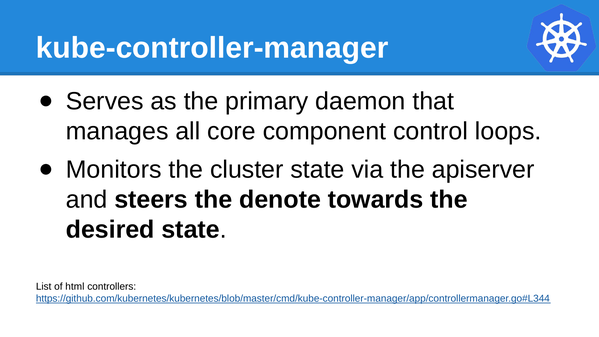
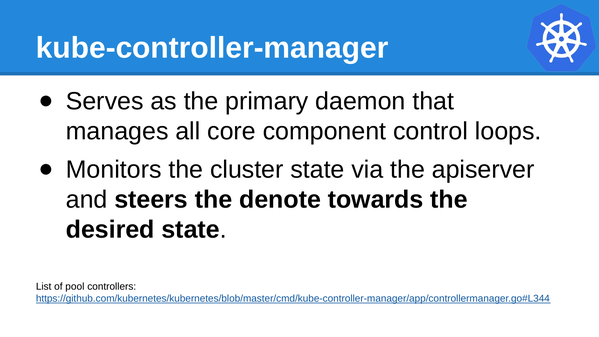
html: html -> pool (75, 287)
